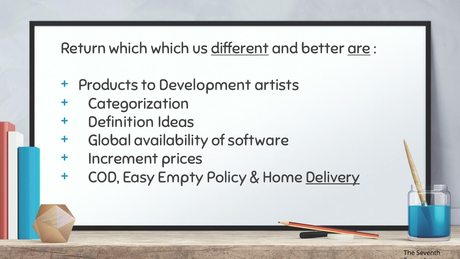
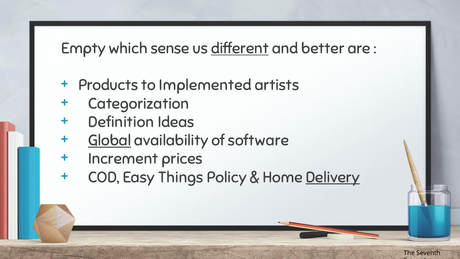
Return: Return -> Empty (83, 48)
which which: which -> sense (170, 48)
are underline: present -> none (359, 48)
Development: Development -> Implemented (205, 85)
Global underline: none -> present (110, 140)
Empty: Empty -> Things (181, 177)
